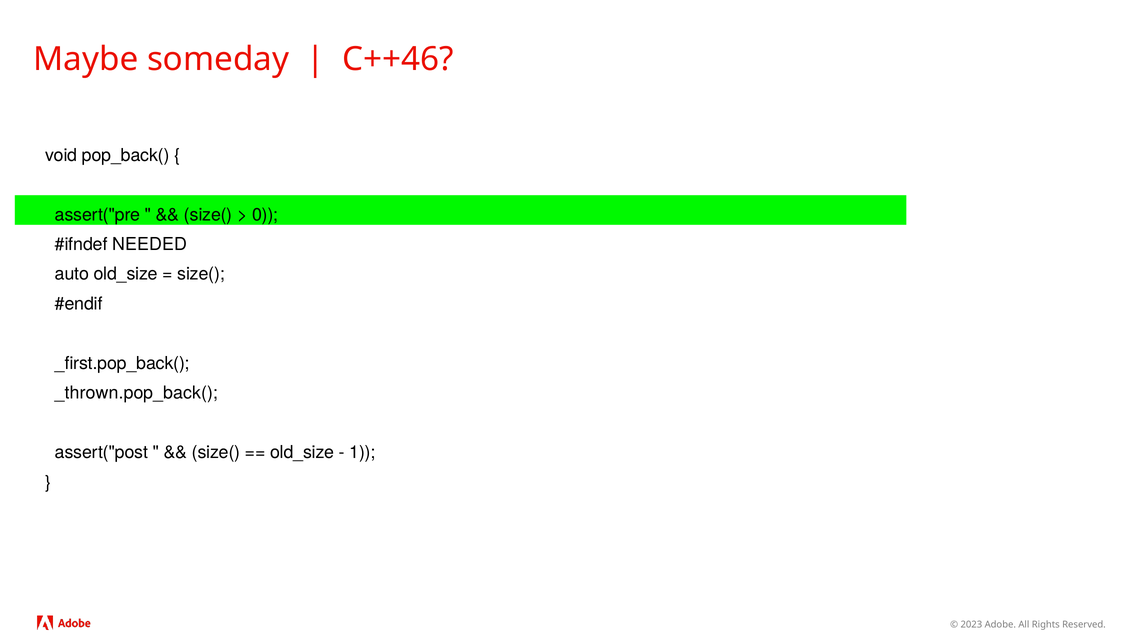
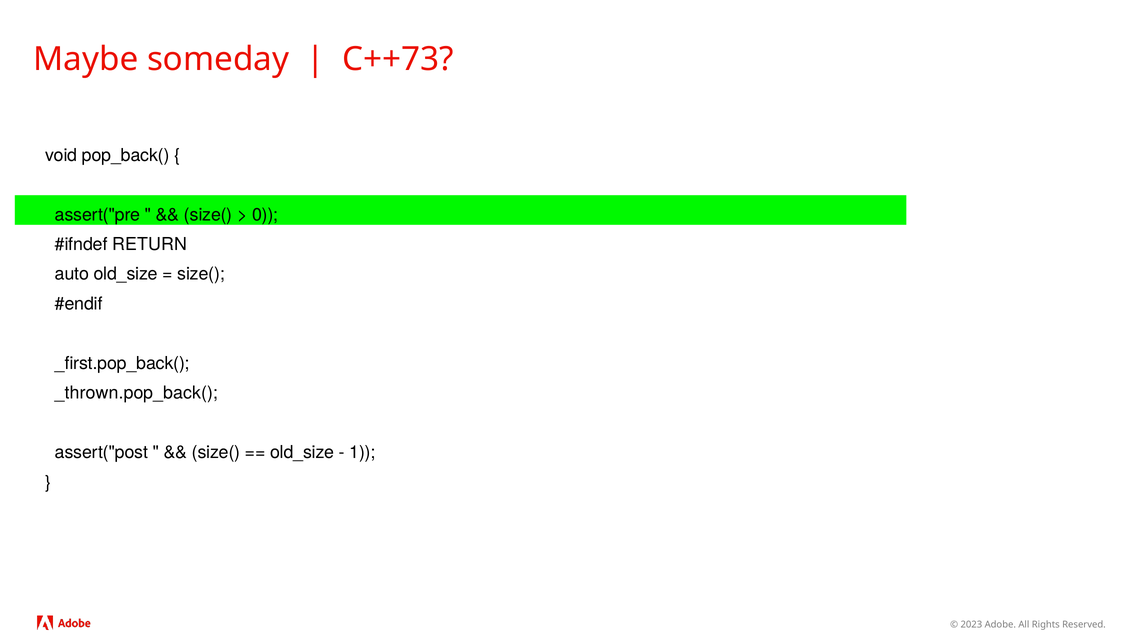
C++46: C++46 -> C++73 (398, 59)
NEEDED: NEEDED -> RETURN (150, 244)
